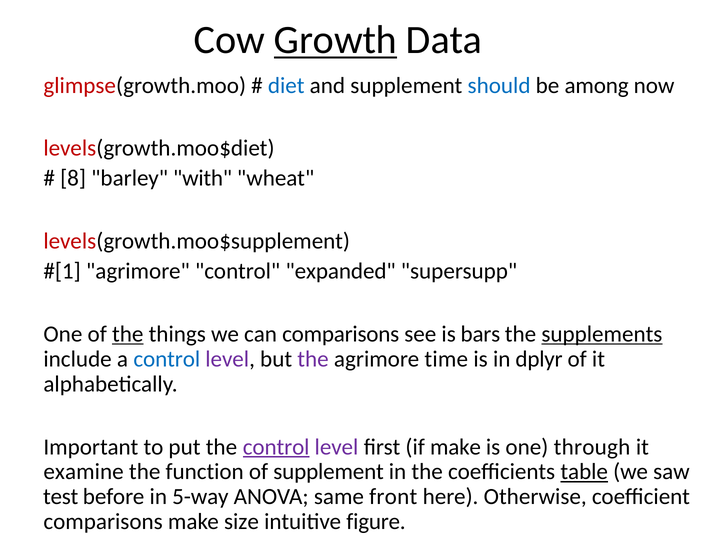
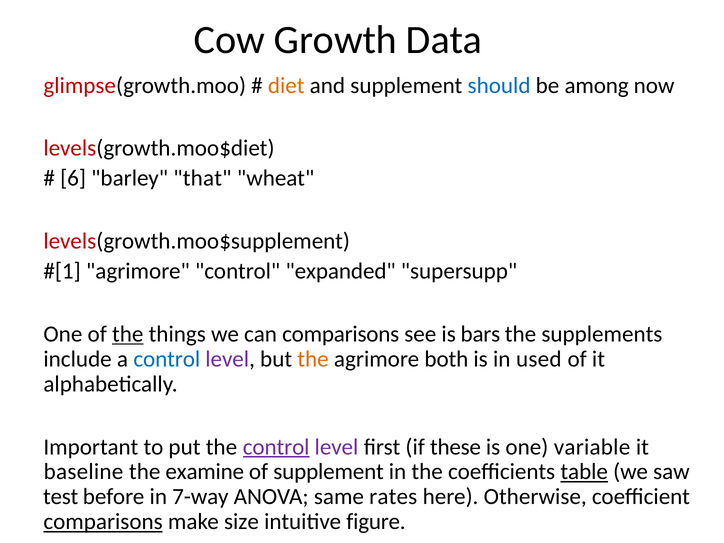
Growth underline: present -> none (335, 40)
diet colour: blue -> orange (286, 85)
8: 8 -> 6 (73, 178)
with: with -> that (202, 178)
supplements underline: present -> none (602, 334)
the colour: purple -> orange (313, 359)
time: time -> both (446, 359)
dplyr: dplyr -> used (539, 359)
if make: make -> these (455, 447)
through: through -> variable (592, 447)
examine: examine -> baseline (84, 472)
function: function -> examine (205, 472)
5-way: 5-way -> 7-way (200, 497)
front: front -> rates (393, 497)
comparisons underline: none -> present (103, 522)
